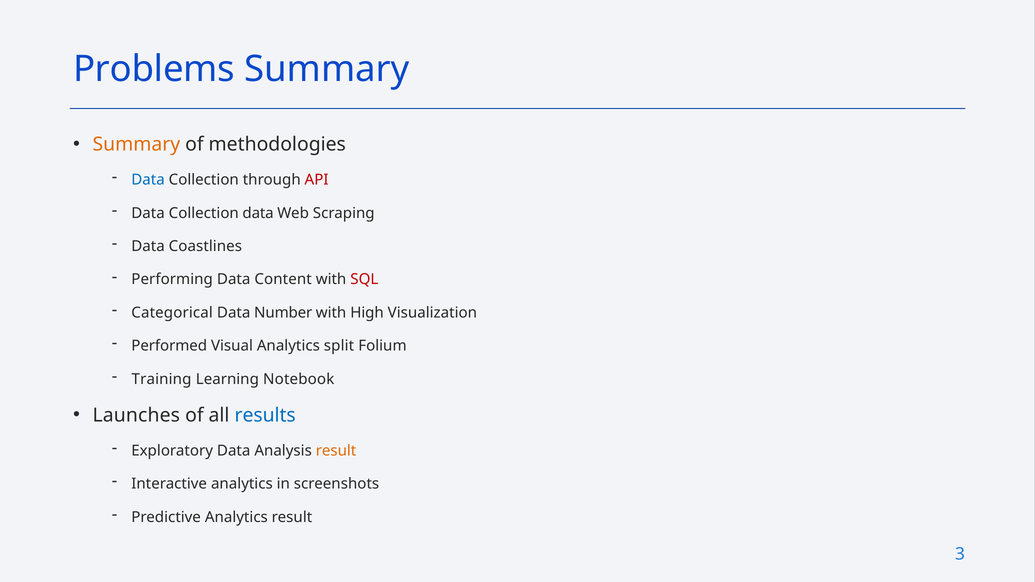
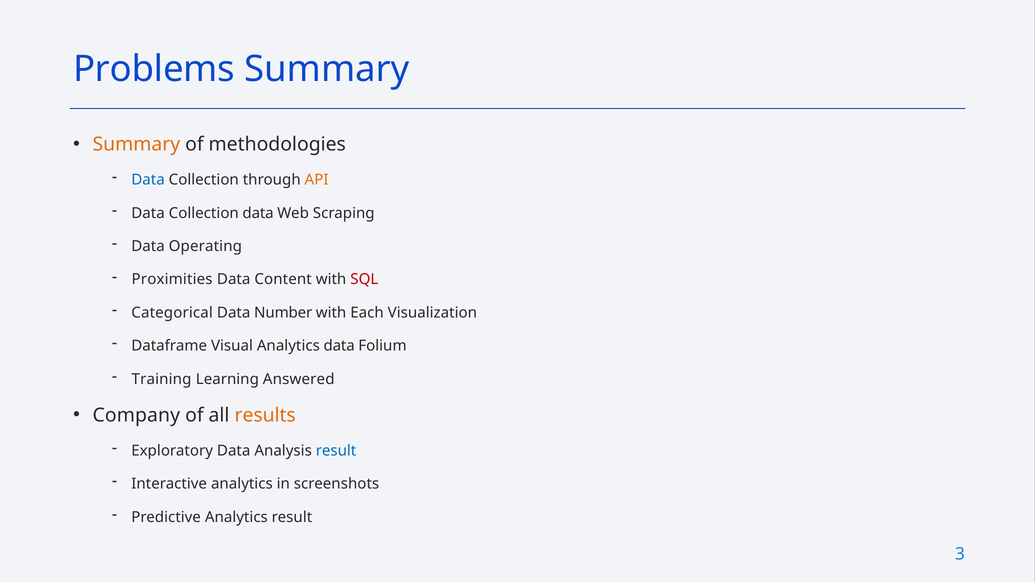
API colour: red -> orange (317, 180)
Coastlines: Coastlines -> Operating (205, 246)
Performing: Performing -> Proximities (172, 280)
High: High -> Each (367, 313)
Performed: Performed -> Dataframe (169, 346)
Analytics split: split -> data (339, 346)
Notebook: Notebook -> Answered (299, 379)
Launches: Launches -> Company (136, 415)
results colour: blue -> orange (265, 415)
result colour: orange -> blue (336, 451)
